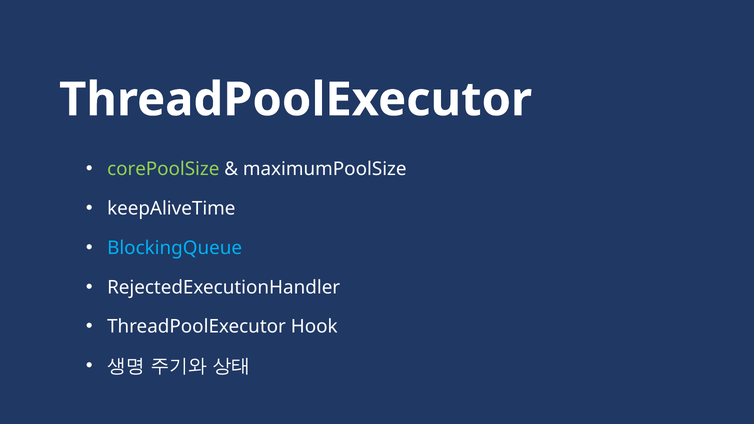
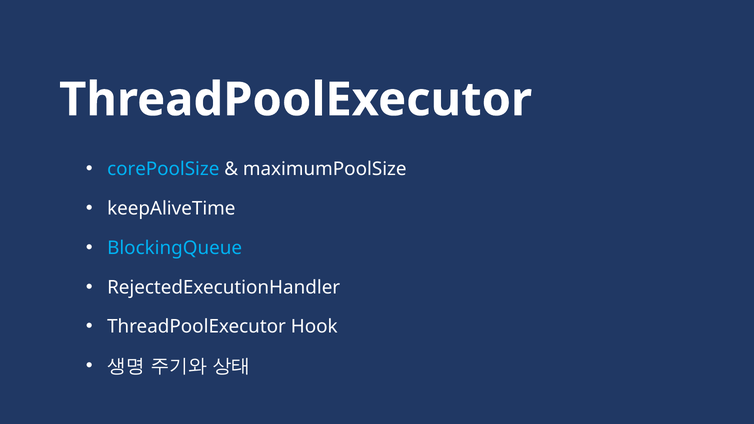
corePoolSize colour: light green -> light blue (163, 169)
